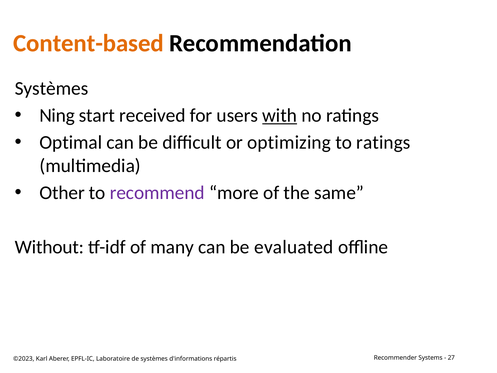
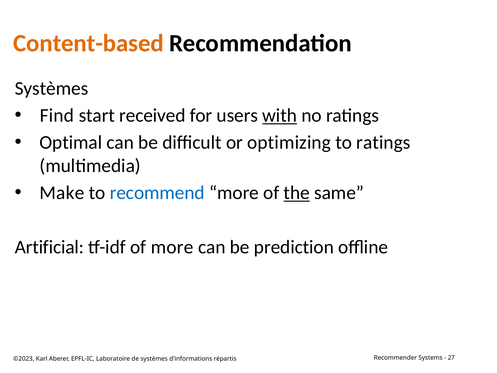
Ning: Ning -> Find (57, 115)
Other: Other -> Make (62, 193)
recommend colour: purple -> blue (157, 193)
the underline: none -> present (297, 193)
Without: Without -> Artificial (49, 247)
of many: many -> more (172, 247)
evaluated: evaluated -> prediction (294, 247)
